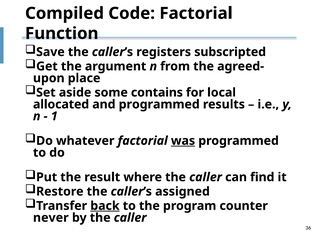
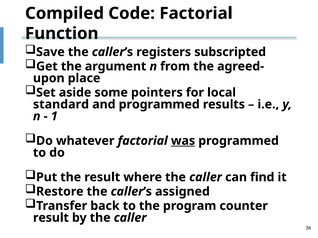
contains: contains -> pointers (157, 93)
allocated: allocated -> standard (61, 105)
back underline: present -> none (105, 206)
never: never -> result (51, 218)
